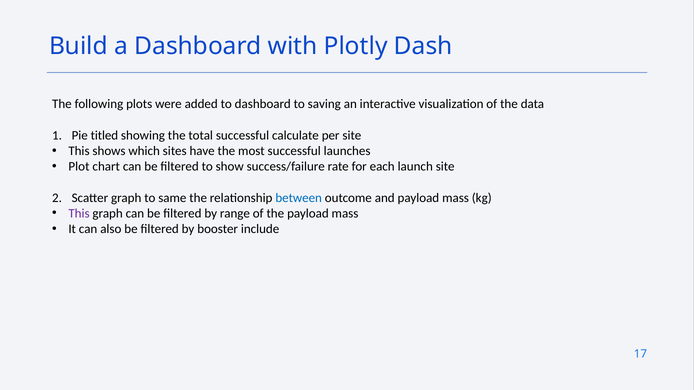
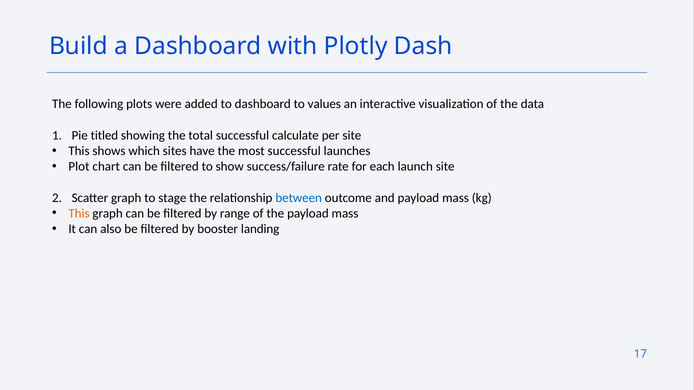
saving: saving -> values (324, 104)
same: same -> stage (172, 198)
This colour: purple -> orange (79, 214)
include: include -> landing (260, 229)
